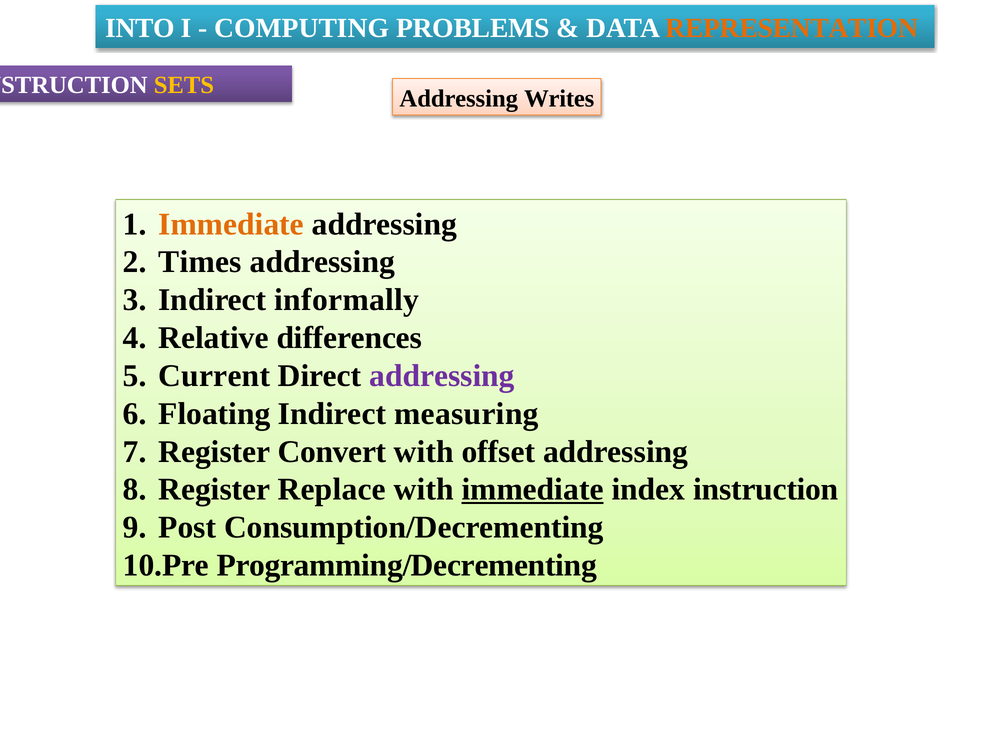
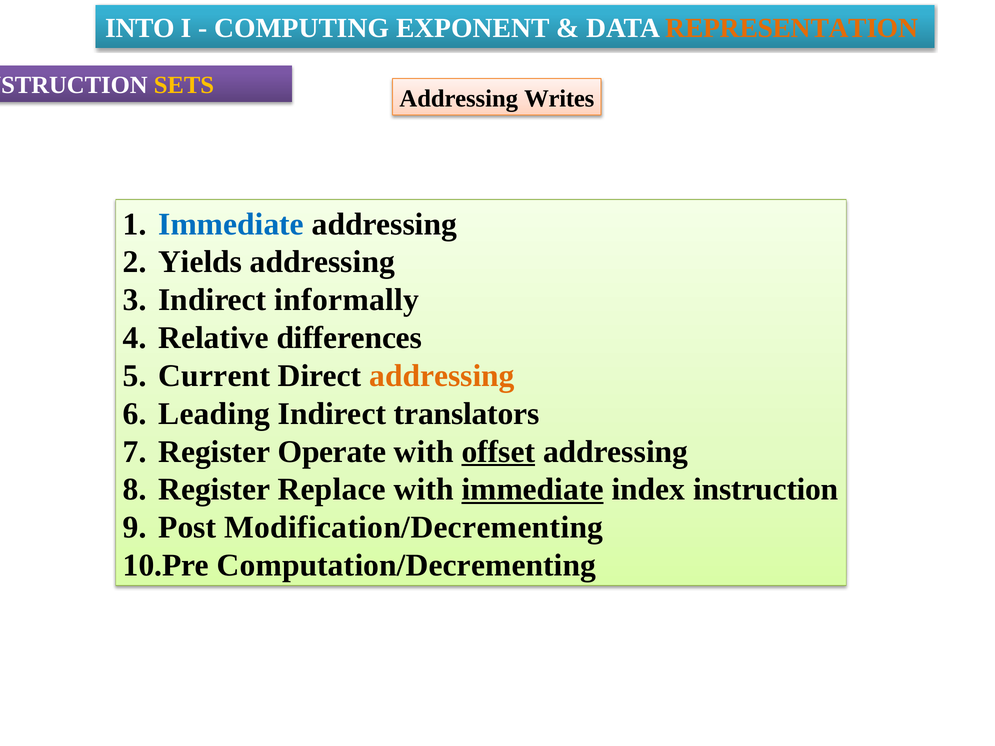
PROBLEMS: PROBLEMS -> EXPONENT (473, 28)
Immediate colour: orange -> blue (231, 224)
Times: Times -> Yields (200, 262)
addressing colour: purple -> orange (442, 376)
Floating: Floating -> Leading (214, 414)
measuring: measuring -> translators (467, 414)
Convert: Convert -> Operate (332, 452)
offset underline: none -> present (498, 452)
Consumption/Decrementing: Consumption/Decrementing -> Modification/Decrementing (414, 528)
Programming/Decrementing: Programming/Decrementing -> Computation/Decrementing (407, 565)
